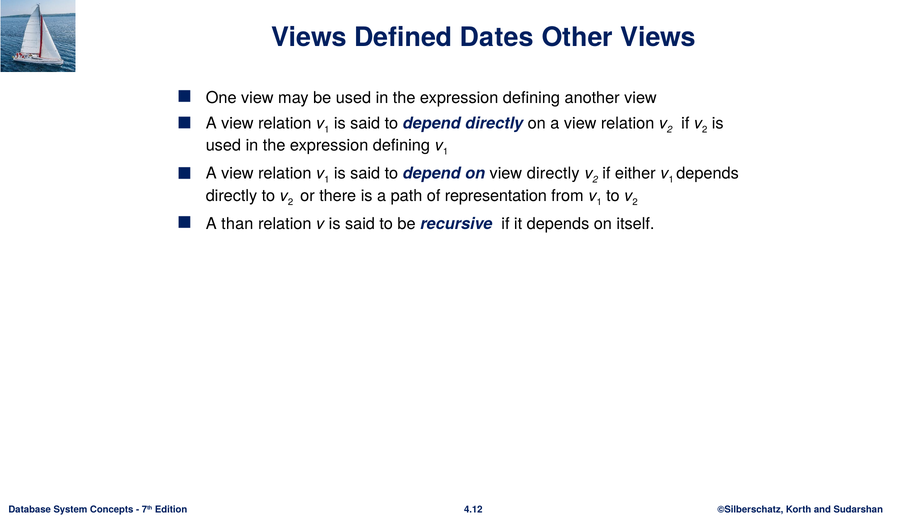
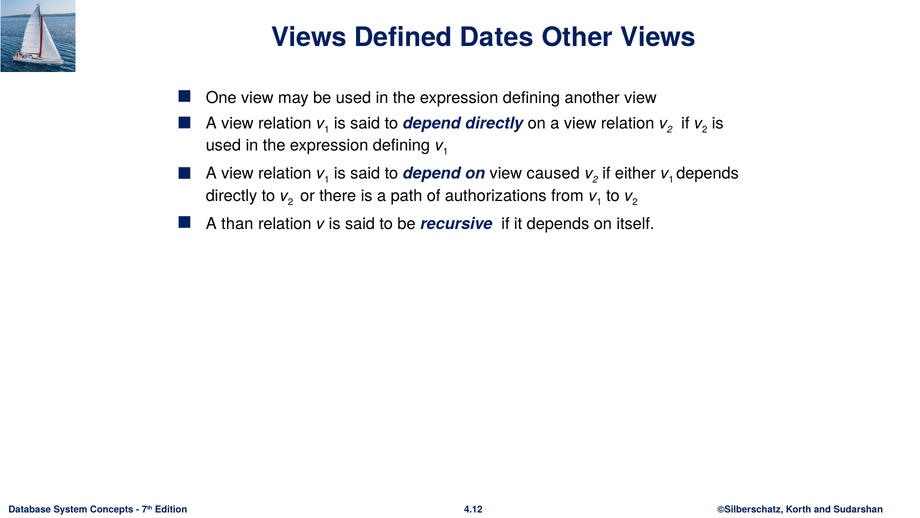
view directly: directly -> caused (553, 173)
representation: representation -> authorizations (496, 196)
